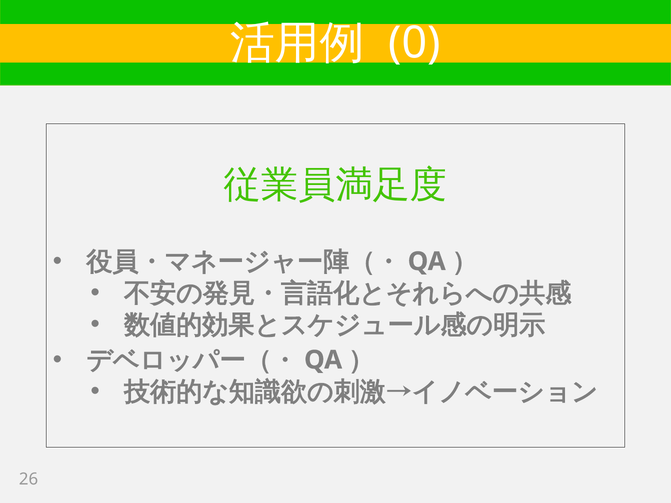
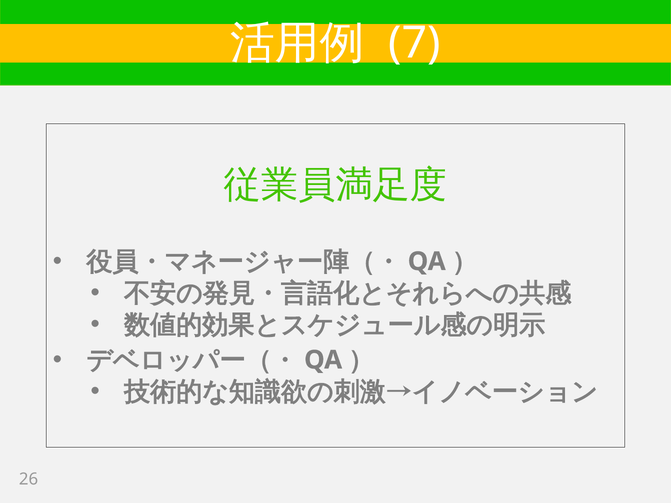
0: 0 -> 7 (415, 43)
